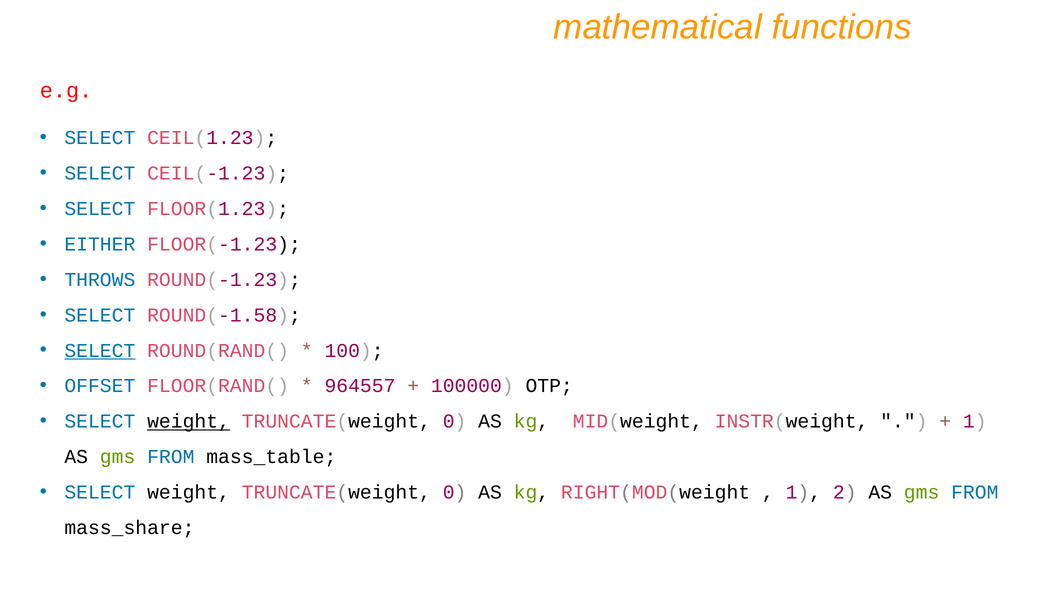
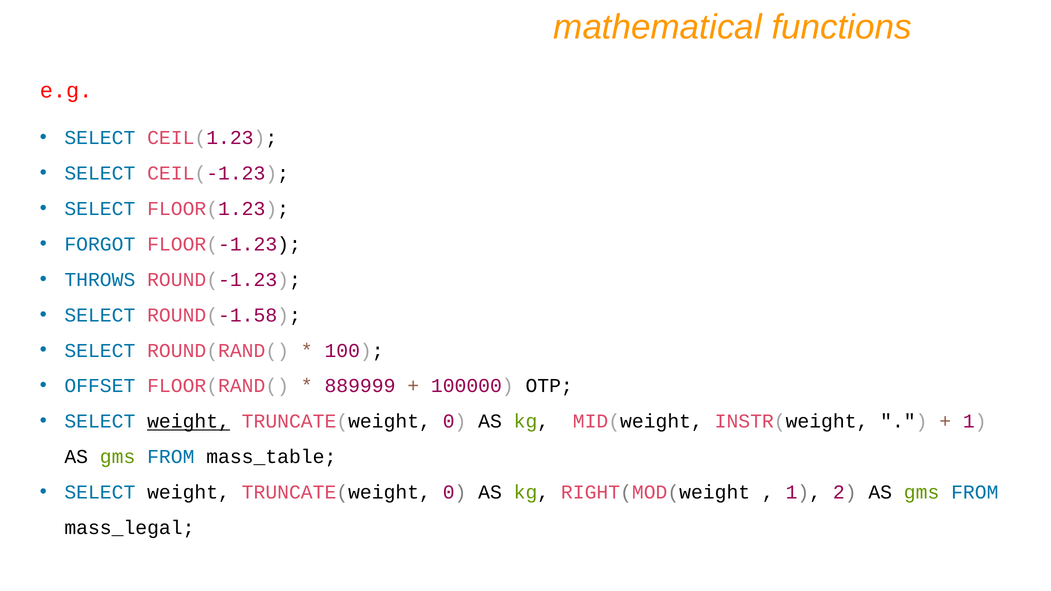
EITHER: EITHER -> FORGOT (100, 244)
SELECT underline: present -> none (100, 351)
964557: 964557 -> 889999 (360, 386)
mass_share: mass_share -> mass_legal (129, 528)
